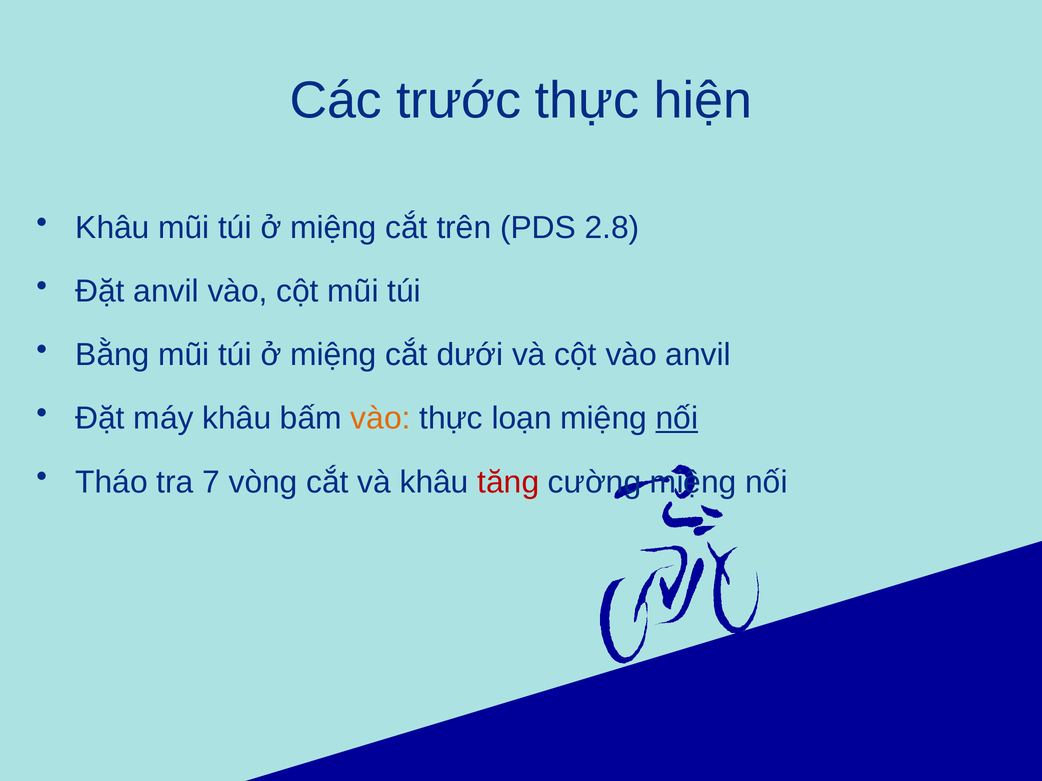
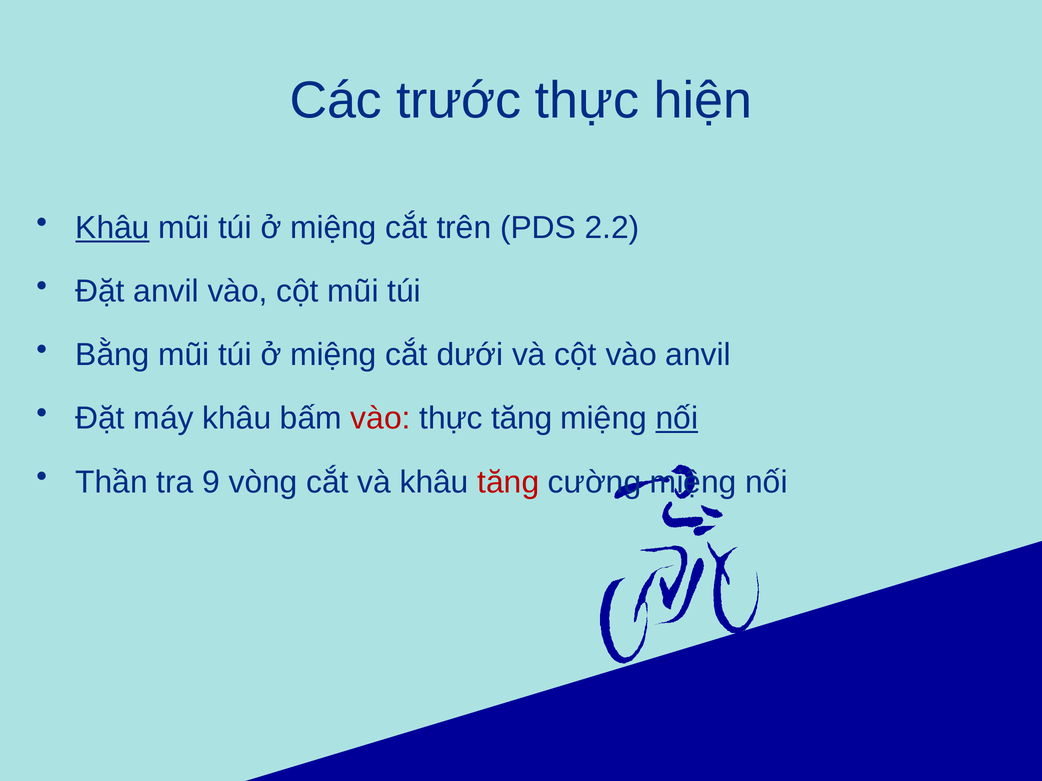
Khâu underline: none -> present (112, 228)
2.8: 2.8 -> 2.2 (612, 228)
vào colour: orange -> red (380, 419)
thực loạn: loạn -> tăng (522, 419)
Tháo: Tháo -> Thần (112, 482)
7: 7 -> 9 (211, 482)
